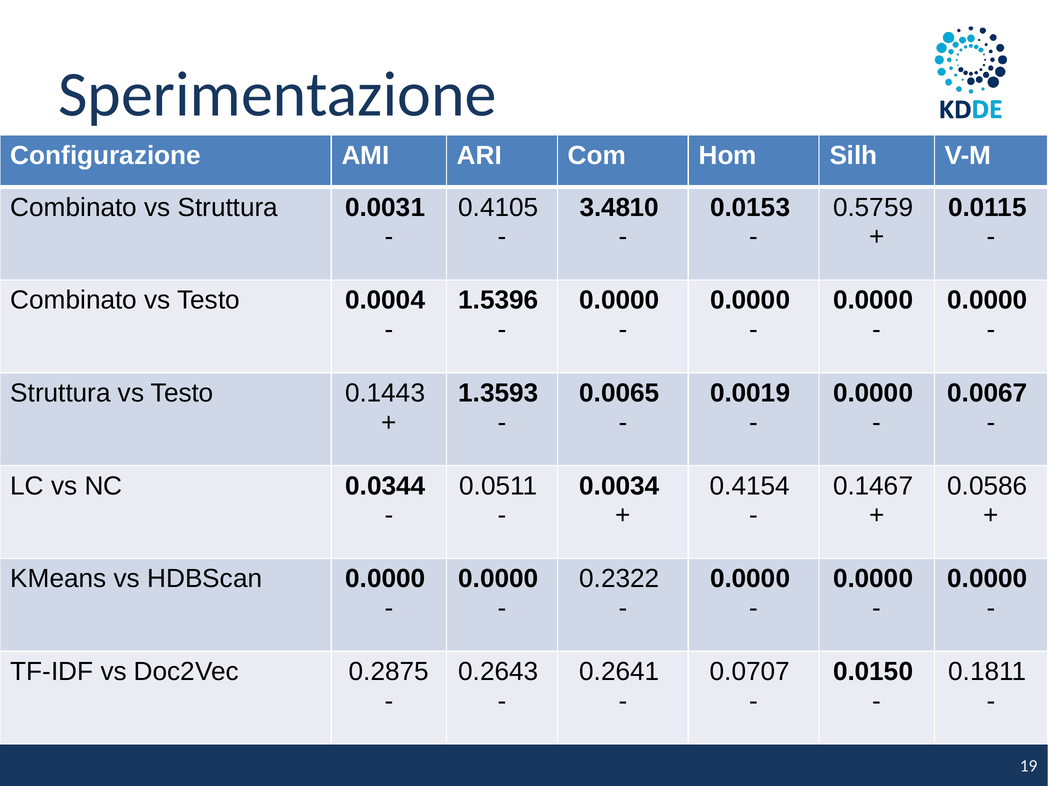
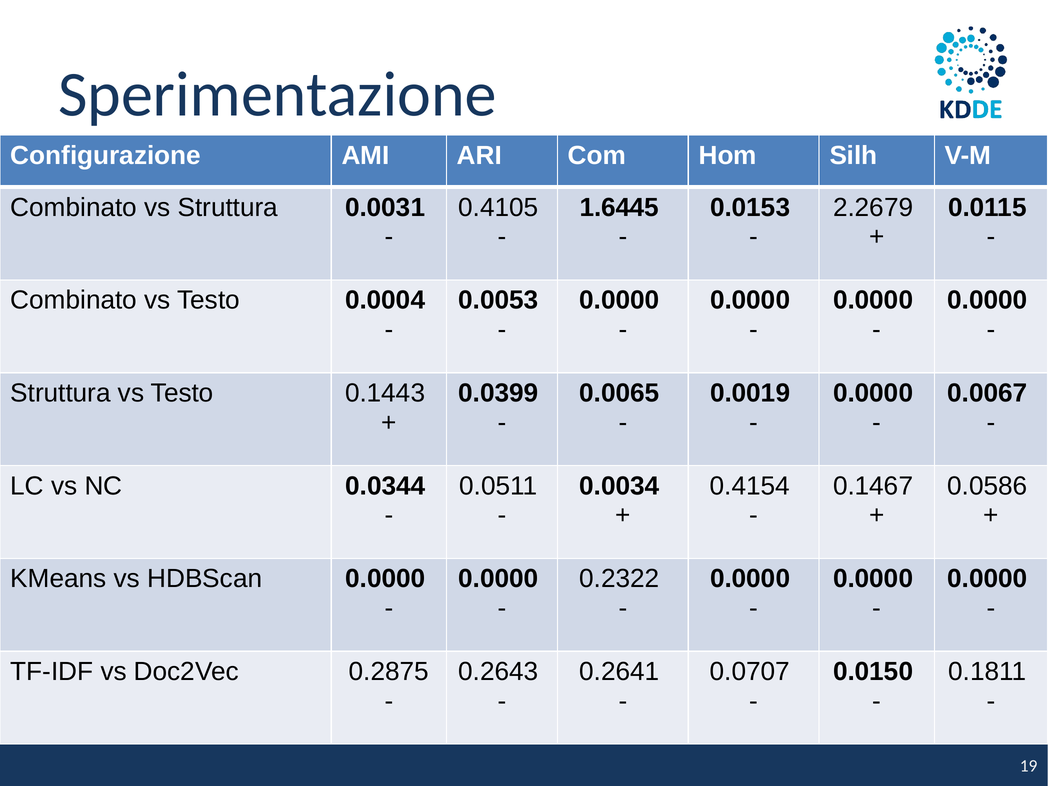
3.4810: 3.4810 -> 1.6445 (619, 207)
0.5759: 0.5759 -> 2.2679 (873, 207)
1.5396: 1.5396 -> 0.0053 (498, 300)
1.3593: 1.3593 -> 0.0399 (498, 393)
